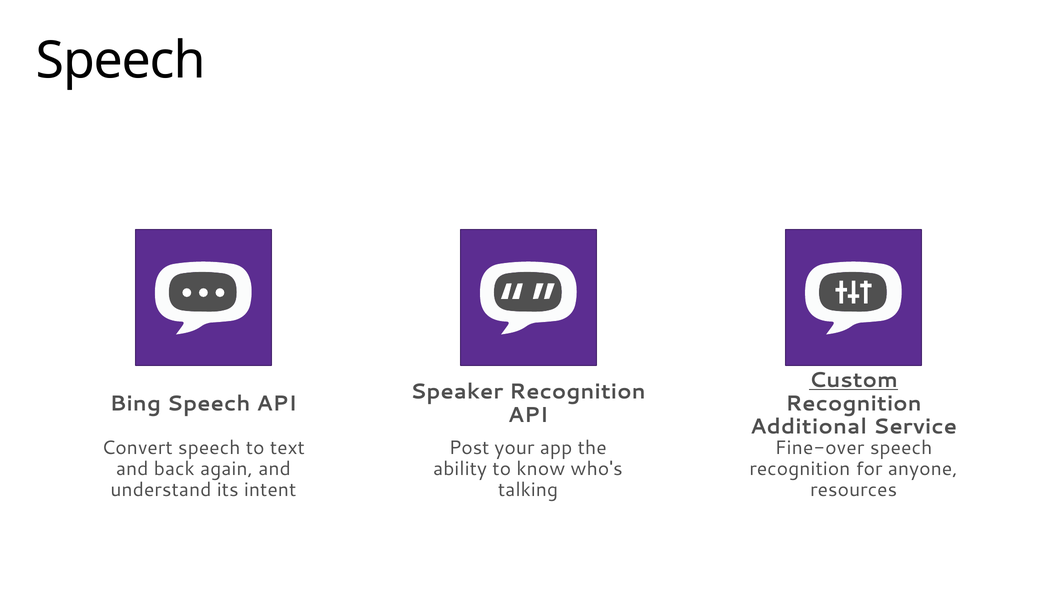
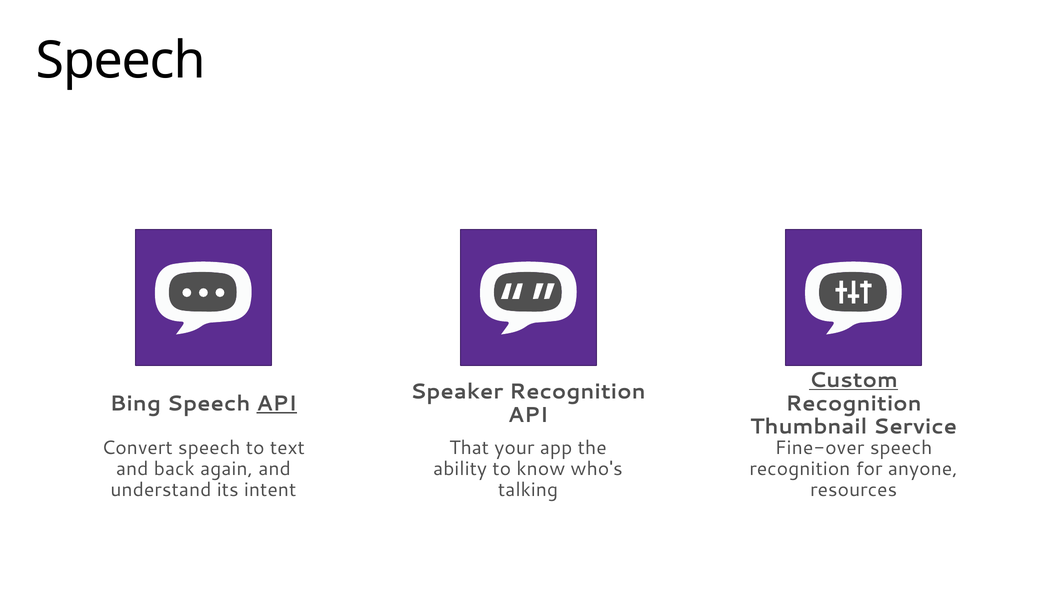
API underline: none -> present (277, 404)
Additional: Additional -> Thumbnail (809, 427)
Post: Post -> That (469, 448)
